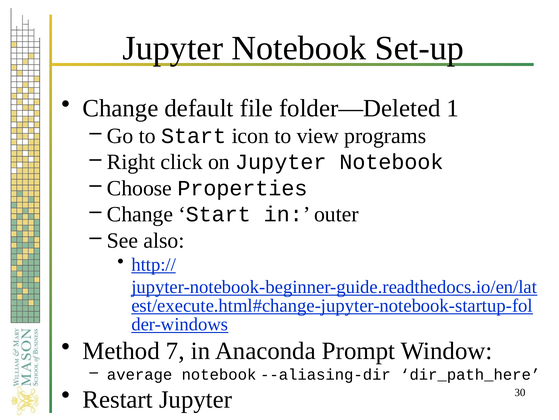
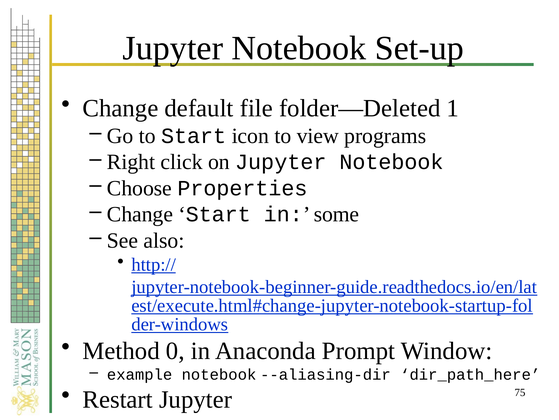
outer: outer -> some (336, 214)
7: 7 -> 0 (175, 350)
average: average -> example (140, 374)
30: 30 -> 75 (520, 392)
